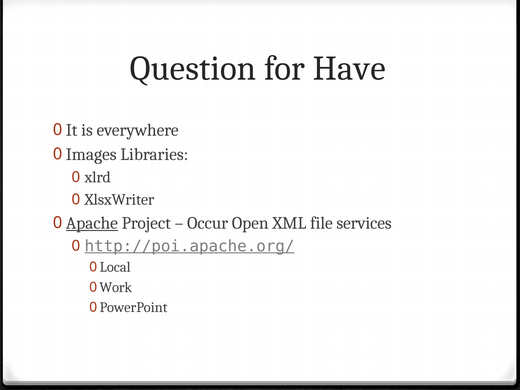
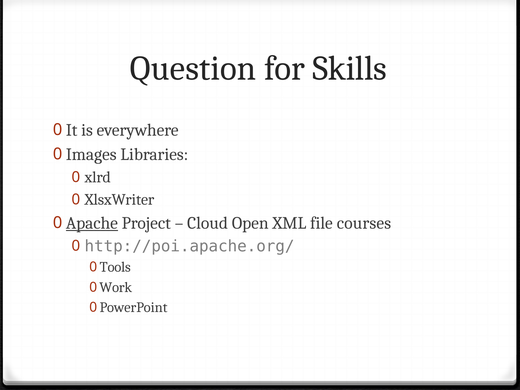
Have: Have -> Skills (350, 68)
Occur: Occur -> Cloud (208, 223)
services: services -> courses (364, 223)
http://poi.apache.org/ underline: present -> none (190, 246)
Local: Local -> Tools (115, 267)
